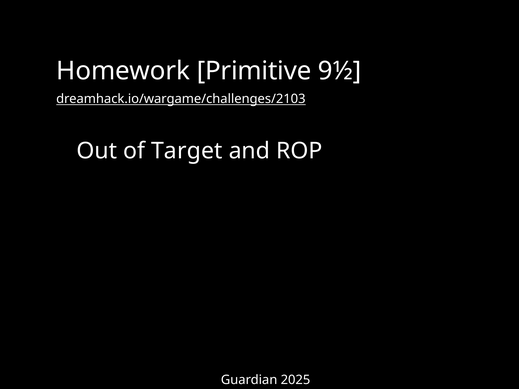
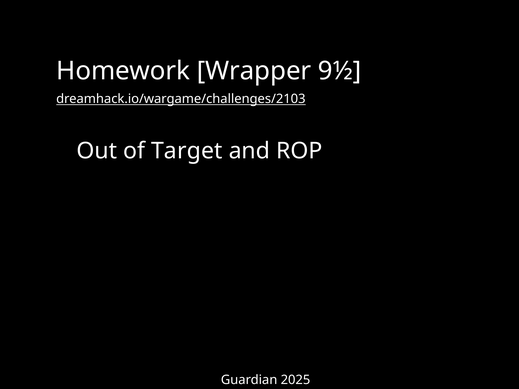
Primitive: Primitive -> Wrapper (254, 71)
